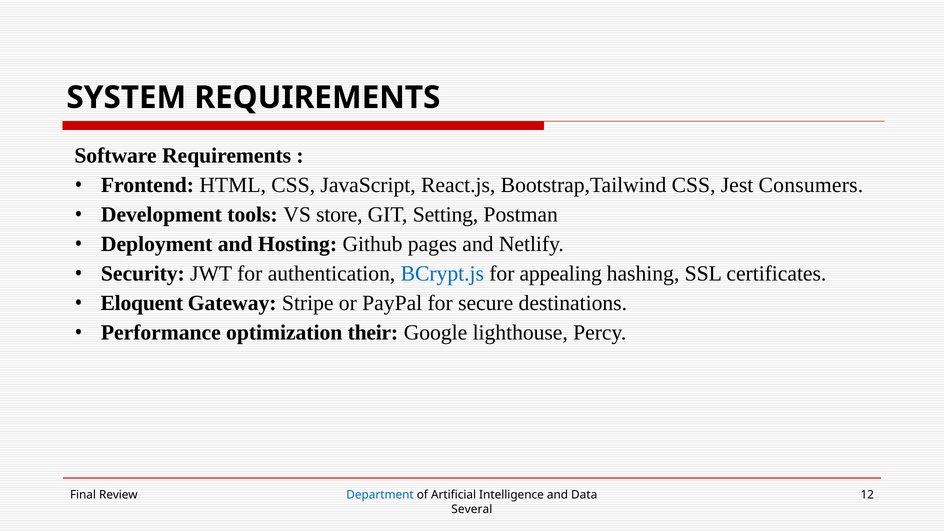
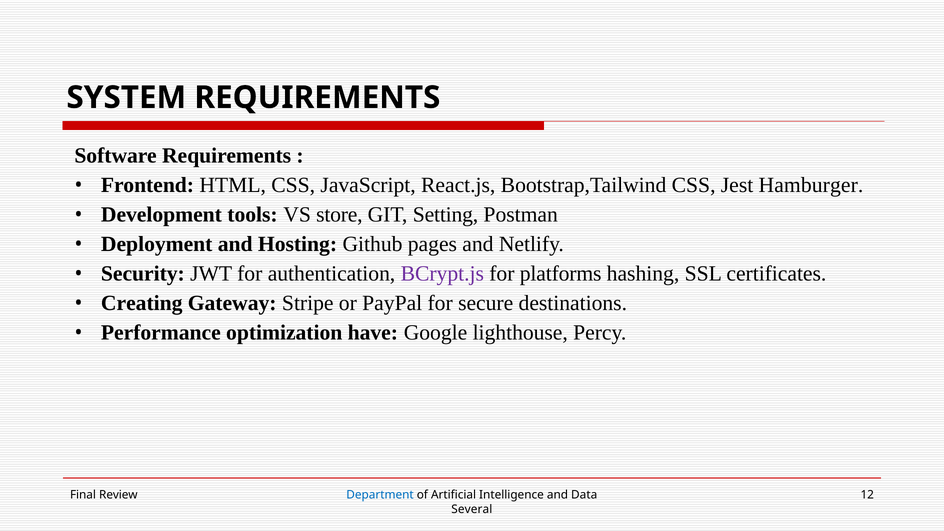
Consumers: Consumers -> Hamburger (811, 185)
BCrypt.js colour: blue -> purple (442, 274)
appealing: appealing -> platforms (561, 274)
Eloquent: Eloquent -> Creating (142, 303)
their: their -> have (373, 333)
